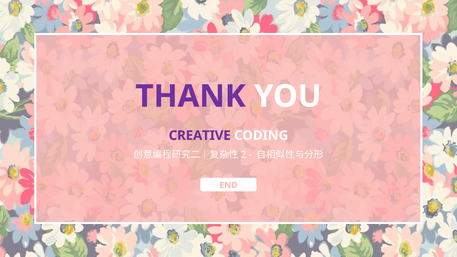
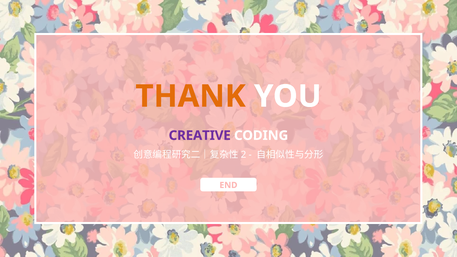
THANK colour: purple -> orange (191, 96)
